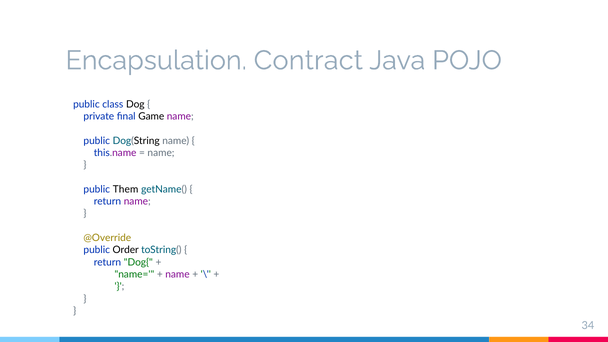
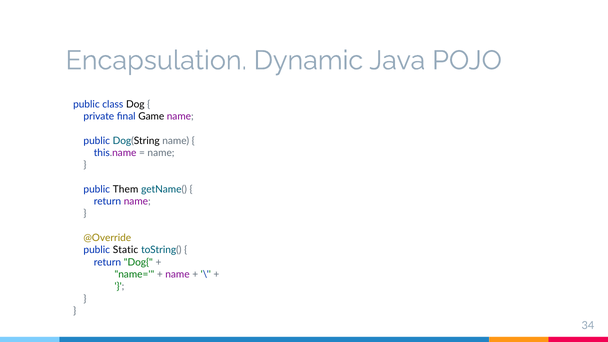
Contract: Contract -> Dynamic (308, 60)
Order: Order -> Static (126, 250)
